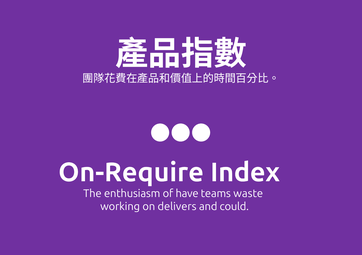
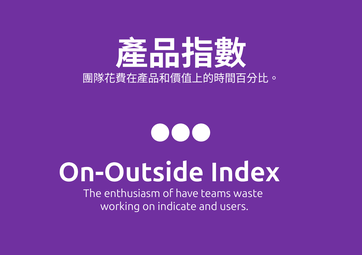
On-Require: On-Require -> On-Outside (131, 172)
delivers: delivers -> indicate (177, 207)
could: could -> users (234, 207)
